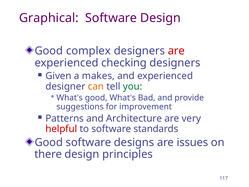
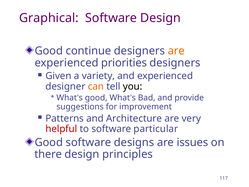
complex: complex -> continue (88, 51)
are colour: red -> orange (176, 51)
checking: checking -> priorities (124, 63)
makes: makes -> variety (98, 76)
you colour: green -> black (133, 86)
standards: standards -> particular (156, 129)
